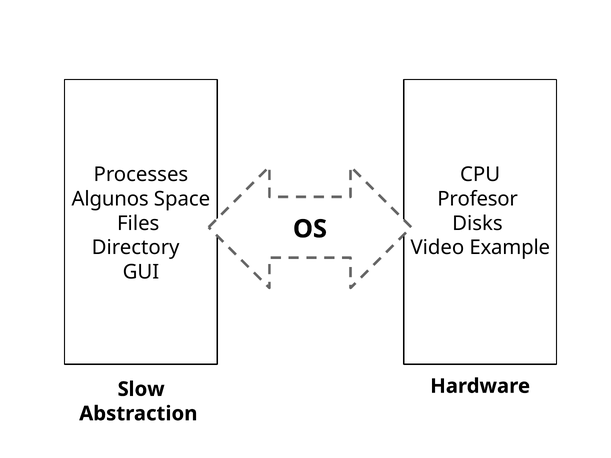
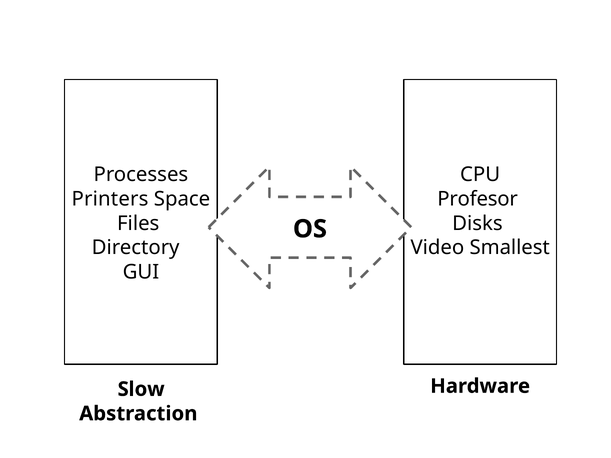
Algunos: Algunos -> Printers (110, 199)
Example: Example -> Smallest (510, 248)
